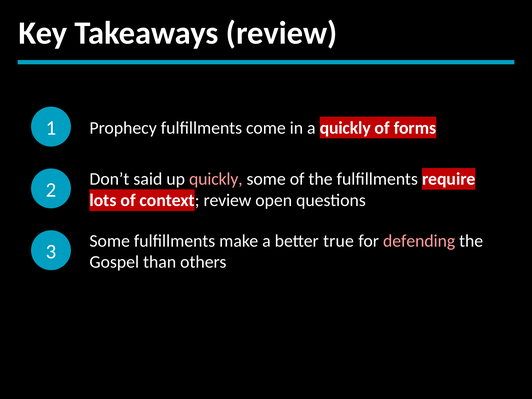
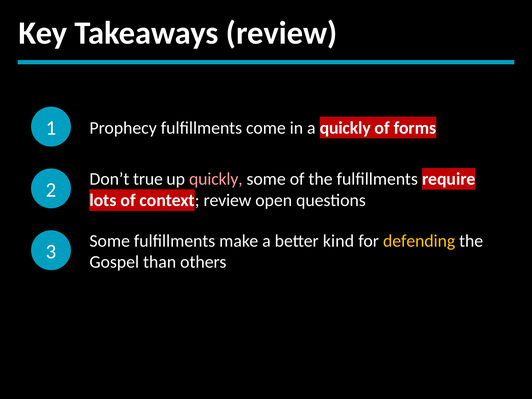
said: said -> true (148, 179)
true: true -> kind (338, 241)
defending colour: pink -> yellow (419, 241)
